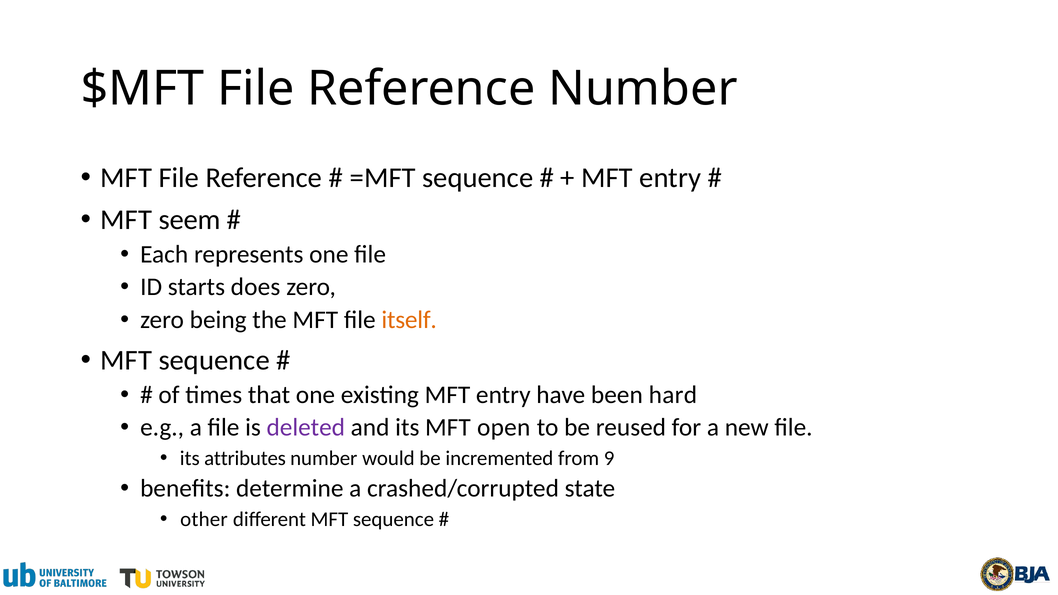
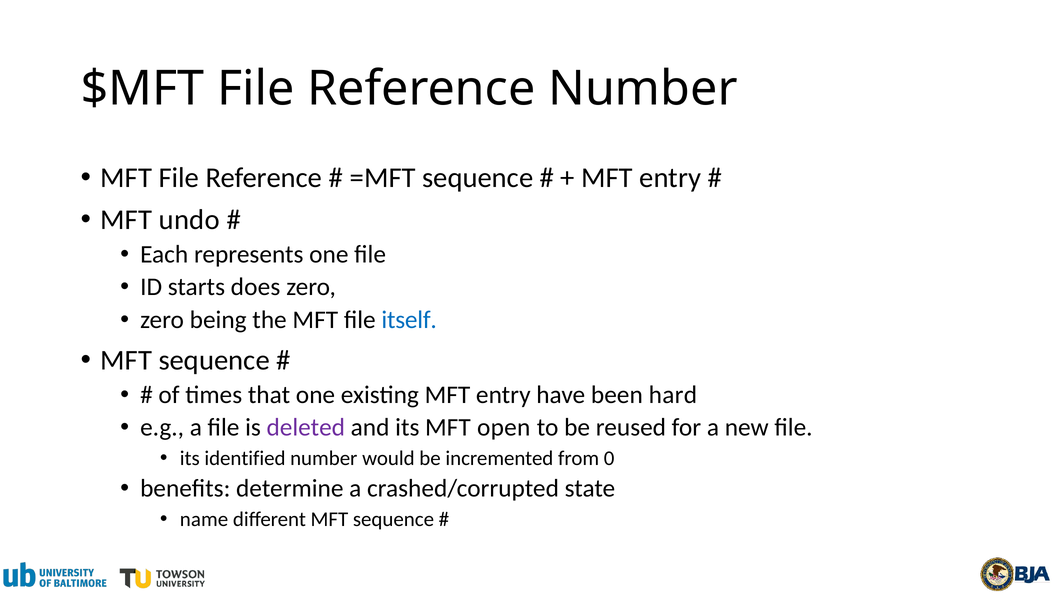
seem: seem -> undo (189, 220)
itself colour: orange -> blue (409, 320)
attributes: attributes -> identified (245, 458)
9: 9 -> 0 (609, 458)
other: other -> name (204, 519)
